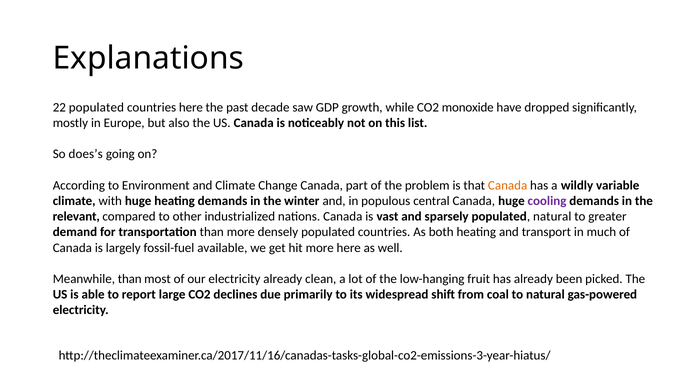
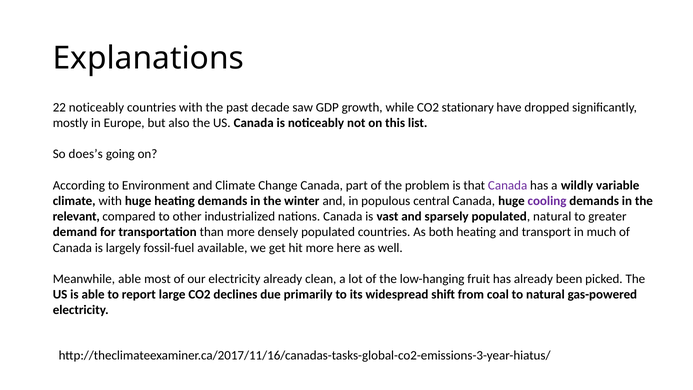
22 populated: populated -> noticeably (96, 107)
countries here: here -> with (191, 107)
monoxide: monoxide -> stationary (468, 107)
Canada colour: orange -> purple (508, 185)
Meanwhile than: than -> able (130, 279)
